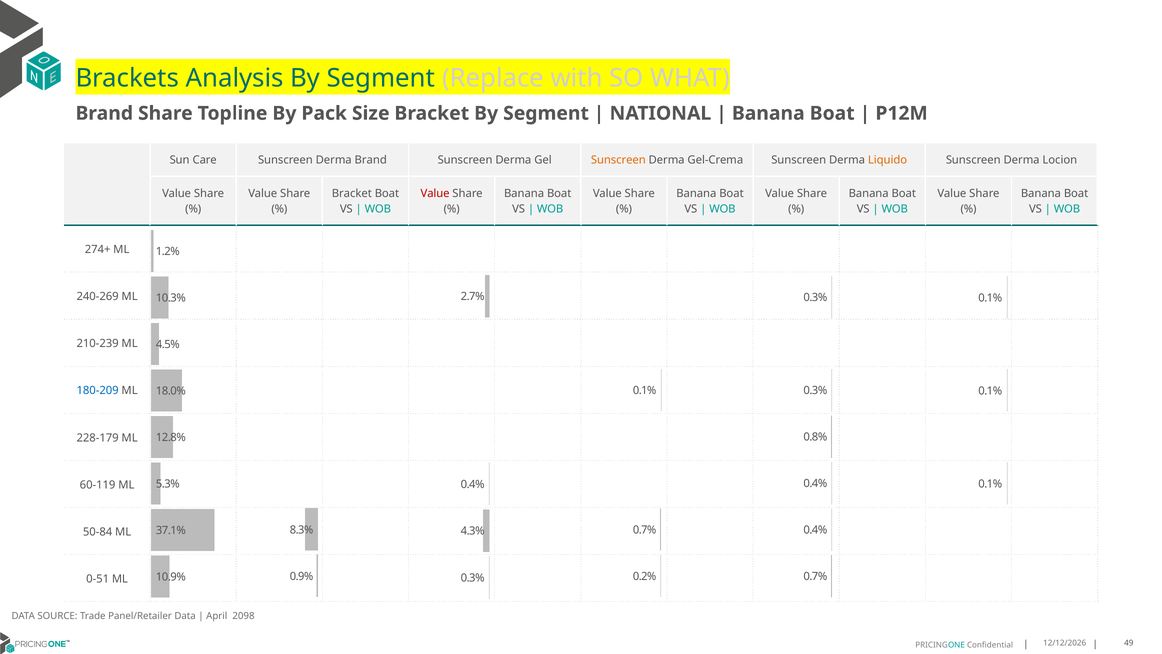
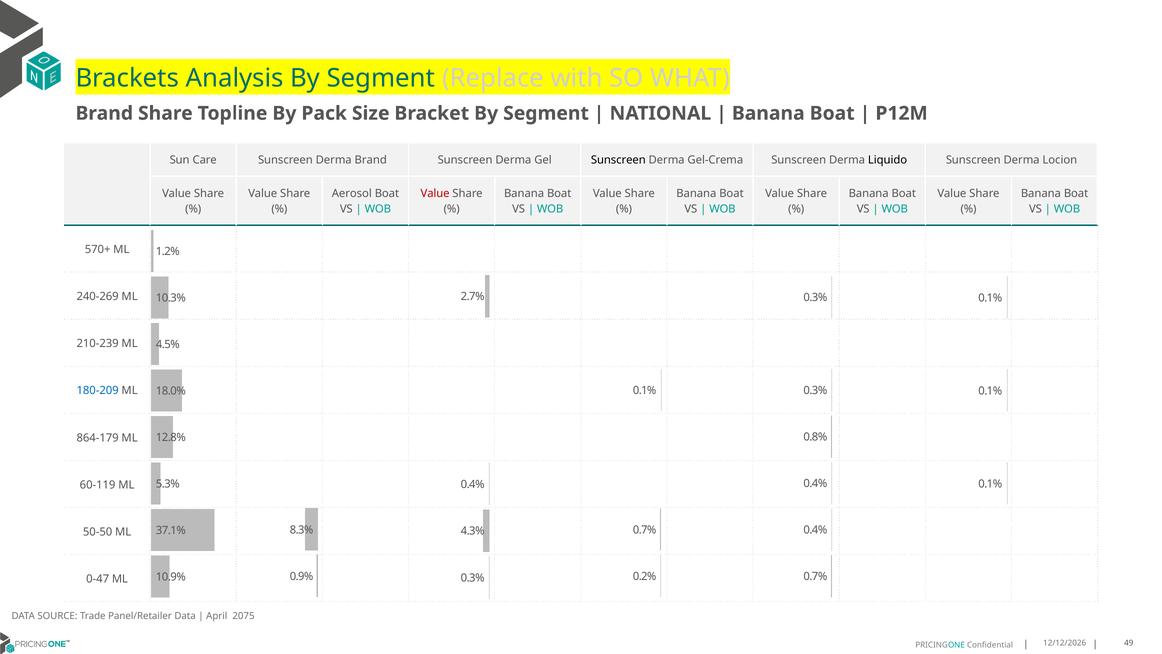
Sunscreen colour: orange -> black (618, 160)
Liquido colour: orange -> black (888, 160)
Bracket: Bracket -> Aerosol (352, 194)
274+: 274+ -> 570+ (98, 249)
228-179: 228-179 -> 864-179 (98, 438)
50-84: 50-84 -> 50-50 (98, 532)
0-51: 0-51 -> 0-47 (98, 579)
2098: 2098 -> 2075 (243, 616)
